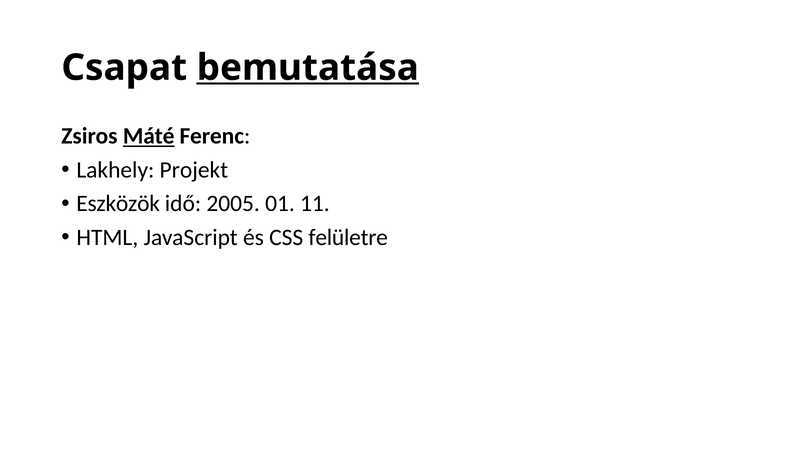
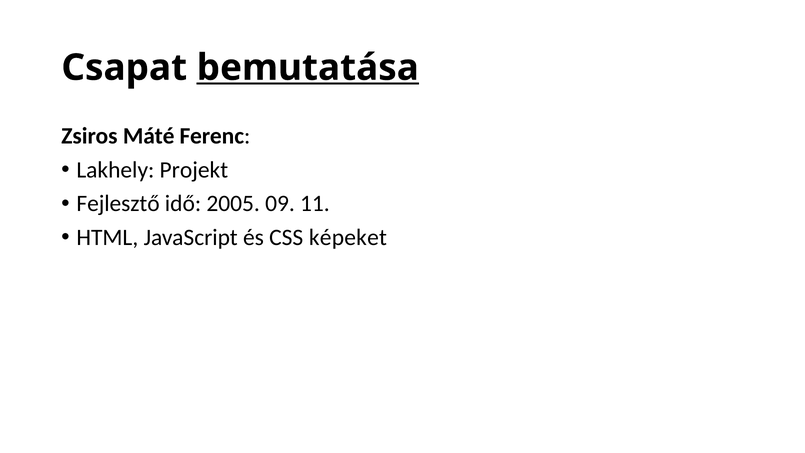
Máté underline: present -> none (149, 136)
Eszközök: Eszközök -> Fejlesztő (118, 204)
01: 01 -> 09 (280, 204)
felületre: felületre -> képeket (348, 237)
